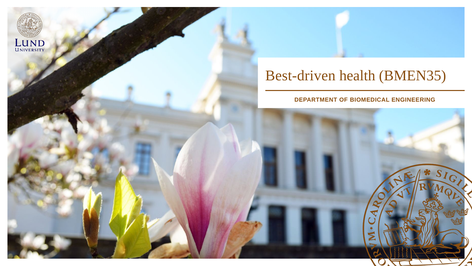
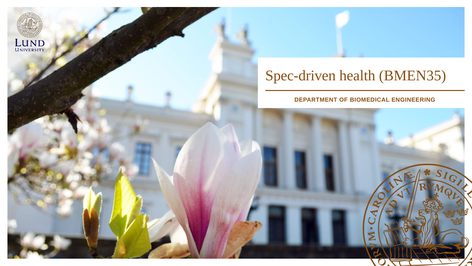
Best-driven: Best-driven -> Spec-driven (301, 76)
